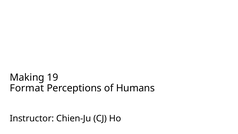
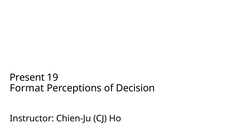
Making: Making -> Present (27, 77)
Humans: Humans -> Decision (135, 88)
